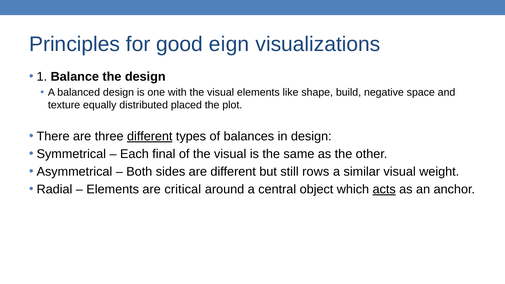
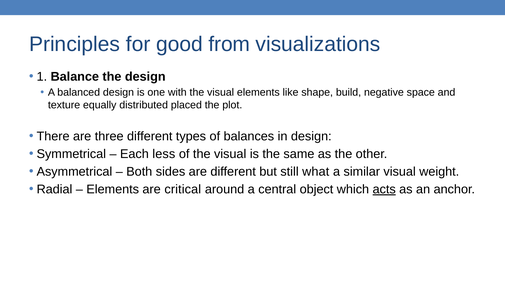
eign: eign -> from (229, 44)
different underline: present -> none (150, 136)
final: final -> less (164, 154)
rows: rows -> what (316, 172)
